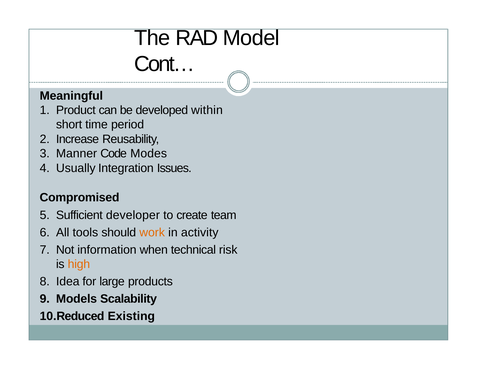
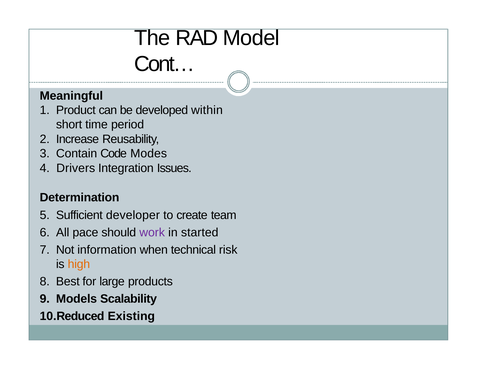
Manner: Manner -> Contain (77, 153)
Usually: Usually -> Drivers (76, 168)
Compromised: Compromised -> Determination (80, 197)
tools: tools -> pace (85, 232)
work colour: orange -> purple (152, 232)
activity: activity -> started (200, 232)
Idea: Idea -> Best (68, 281)
